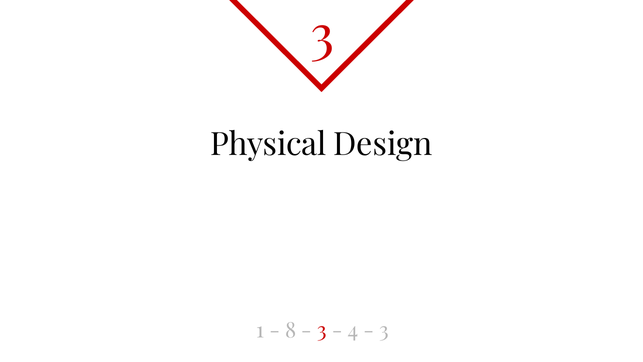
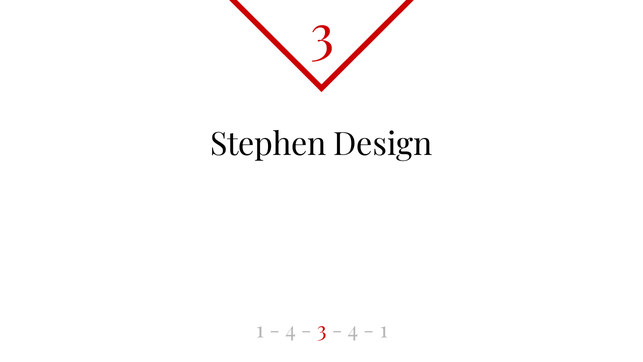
Physical: Physical -> Stephen (268, 145)
8: 8 -> 4 (291, 330)
3: 3 -> 1 (384, 330)
